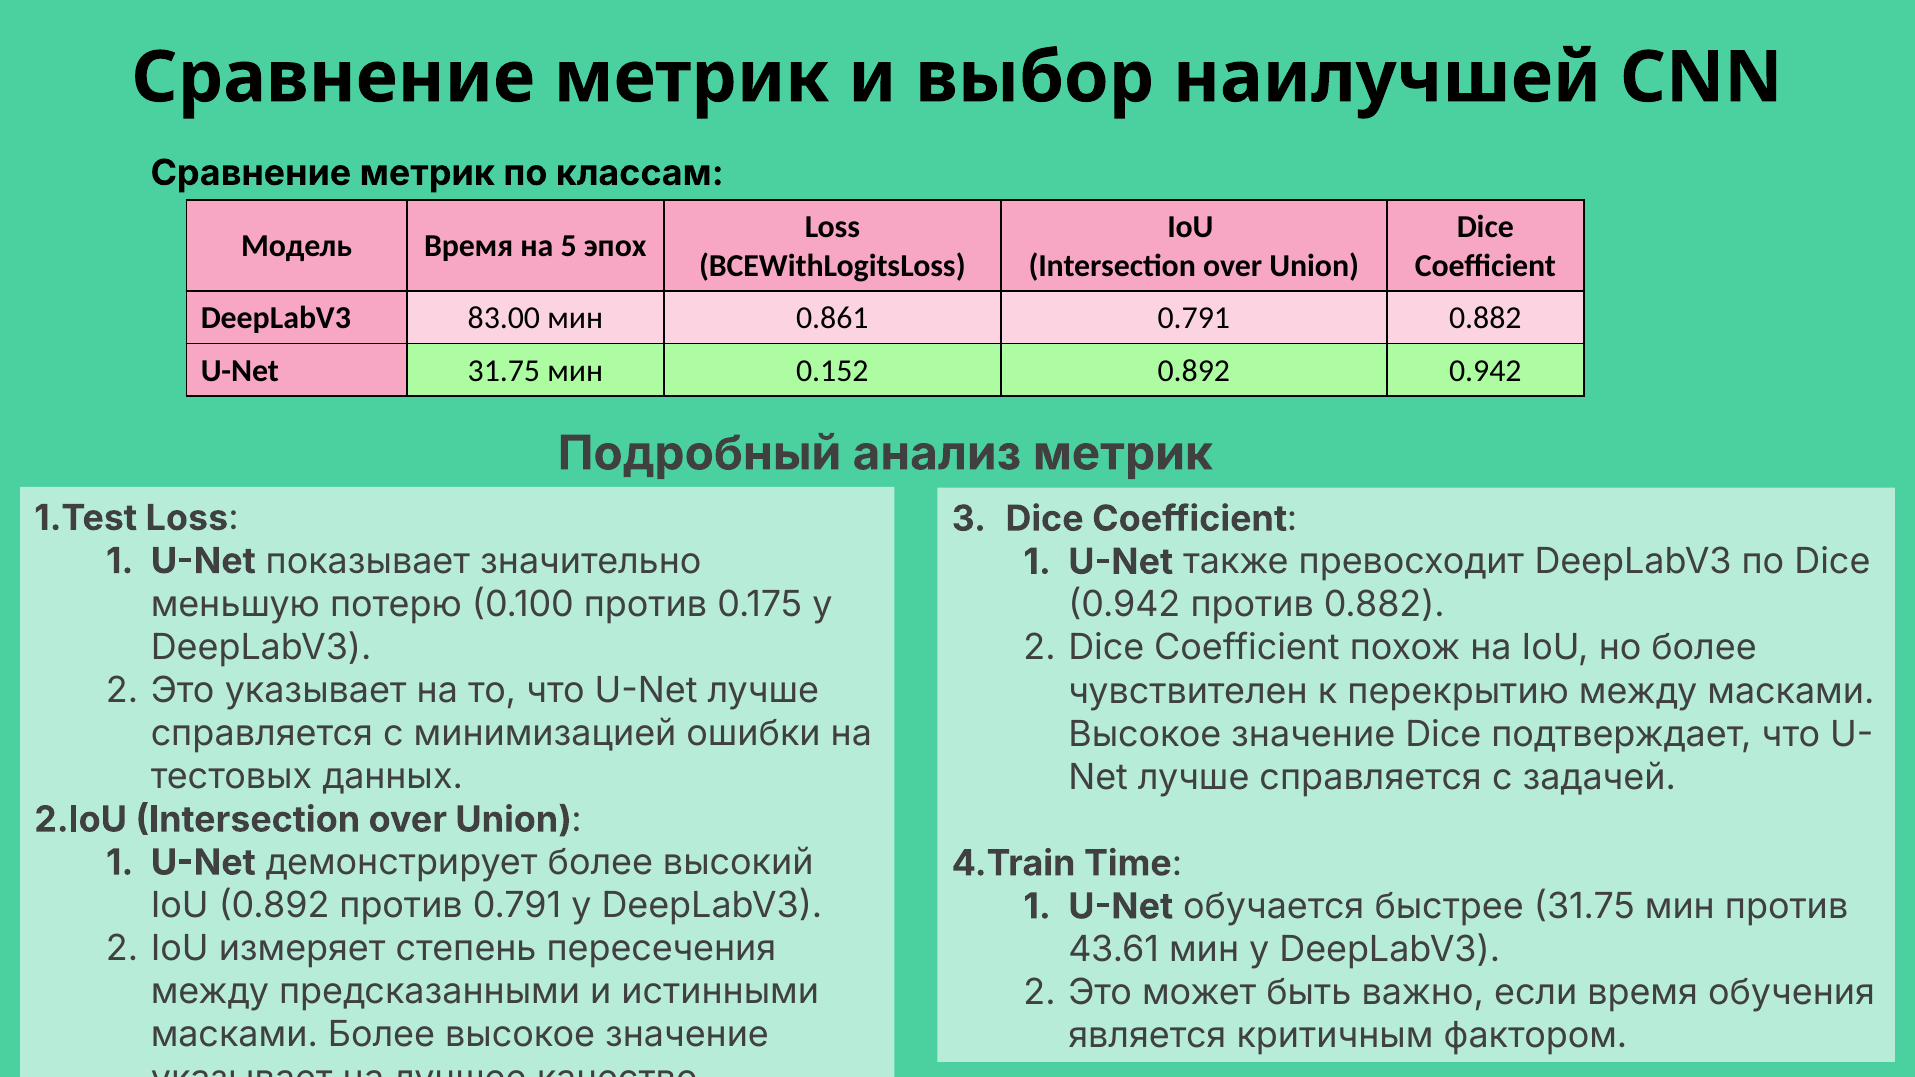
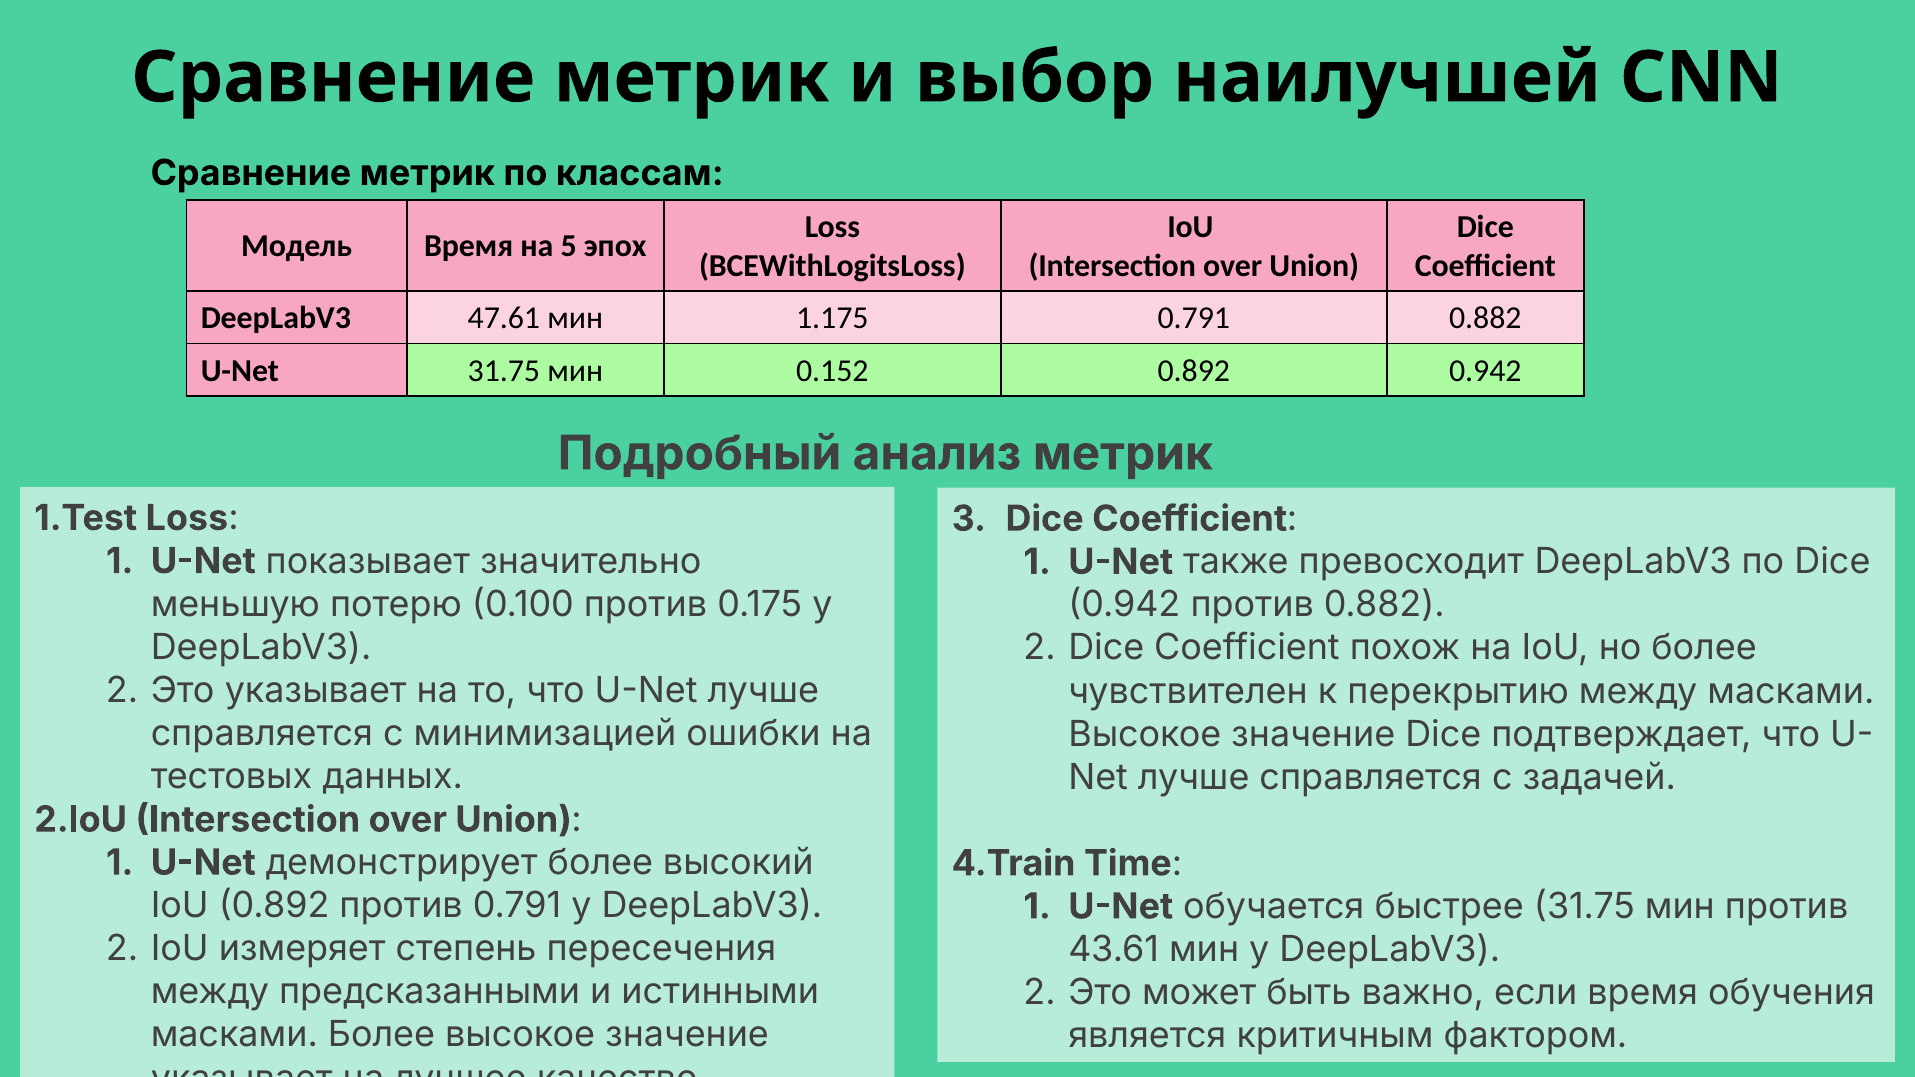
83.00: 83.00 -> 47.61 (504, 318)
0.861: 0.861 -> 1.175 (832, 318)
